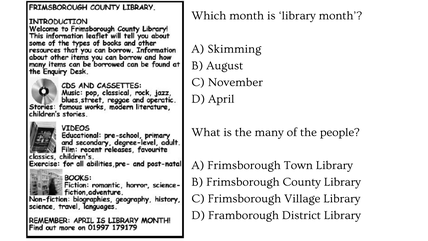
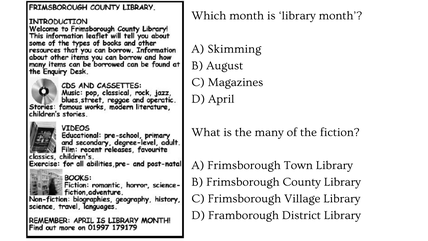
November: November -> Magazines (236, 82)
people: people -> fiction (340, 132)
